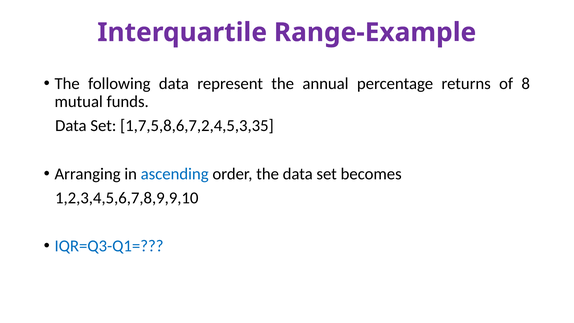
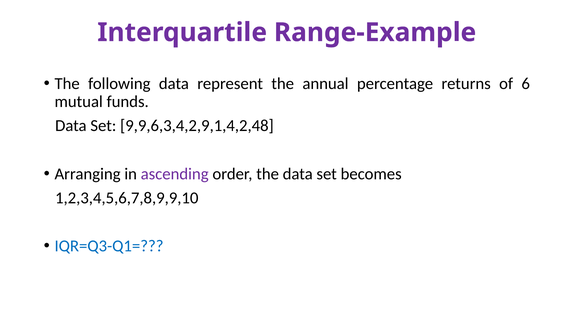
8: 8 -> 6 (526, 84)
1,7,5,8,6,7,2,4,5,3,35: 1,7,5,8,6,7,2,4,5,3,35 -> 9,9,6,3,4,2,9,1,4,2,48 (197, 126)
ascending colour: blue -> purple (175, 174)
